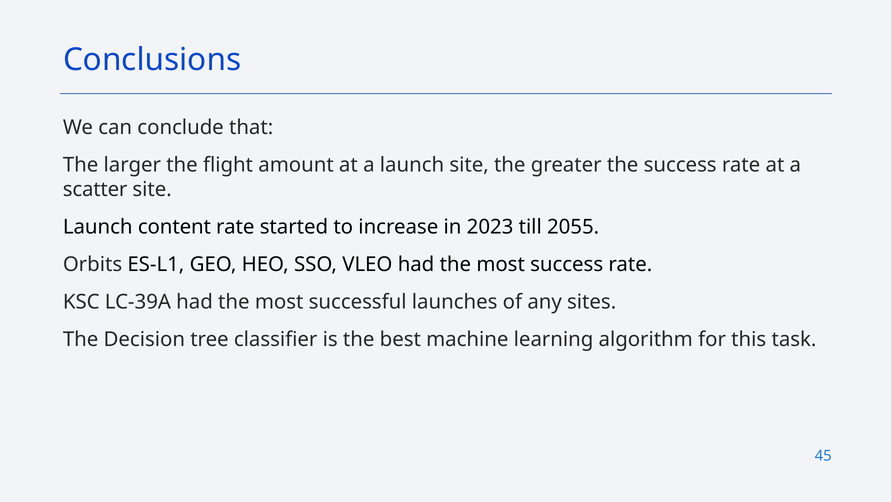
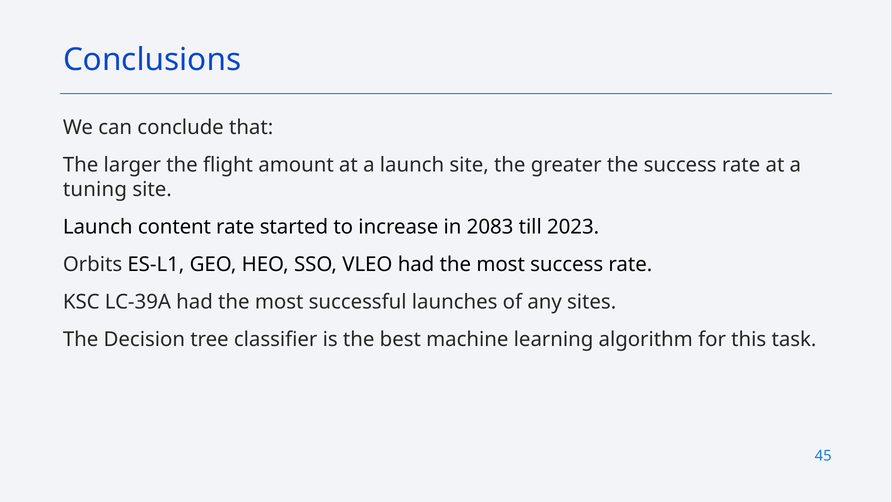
scatter: scatter -> tuning (95, 189)
2023: 2023 -> 2083 (490, 227)
2055: 2055 -> 2023 (573, 227)
